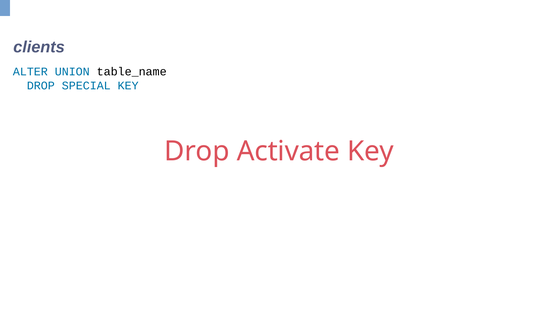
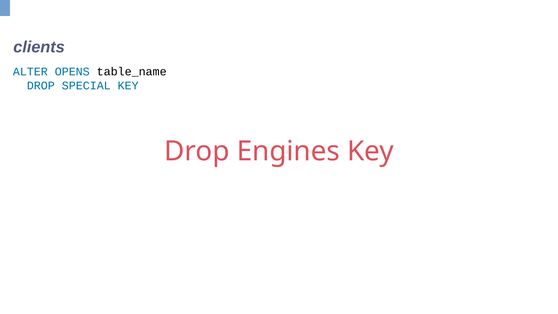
UNION: UNION -> OPENS (72, 72)
Activate: Activate -> Engines (288, 151)
